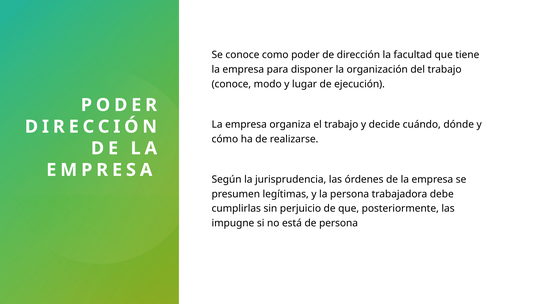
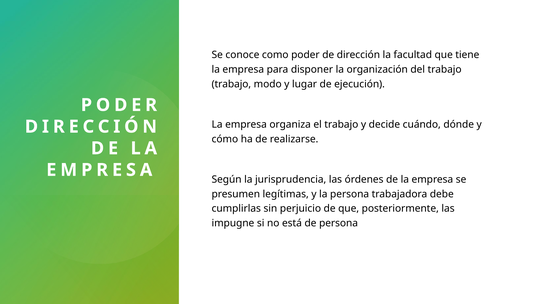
conoce: conoce -> trabajo (231, 84)
